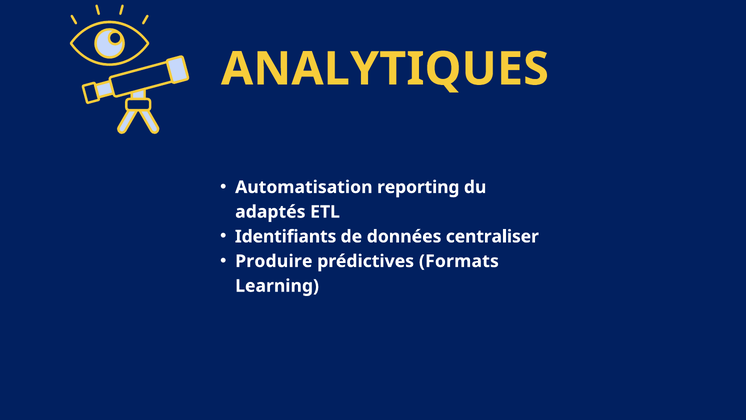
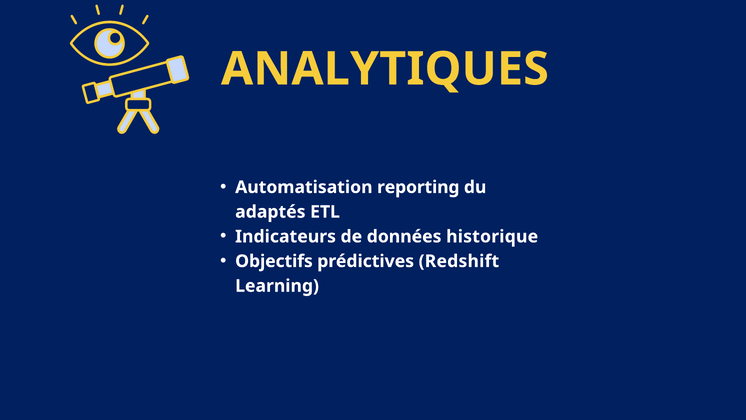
Identifiants: Identifiants -> Indicateurs (286, 236)
centraliser: centraliser -> historique (492, 236)
Produire: Produire -> Objectifs (274, 261)
Formats: Formats -> Redshift (459, 261)
